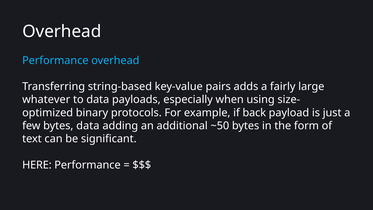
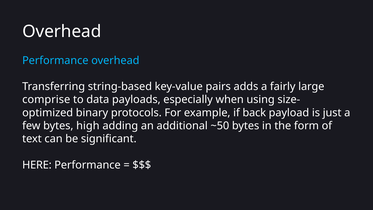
whatever: whatever -> comprise (46, 100)
bytes data: data -> high (88, 126)
